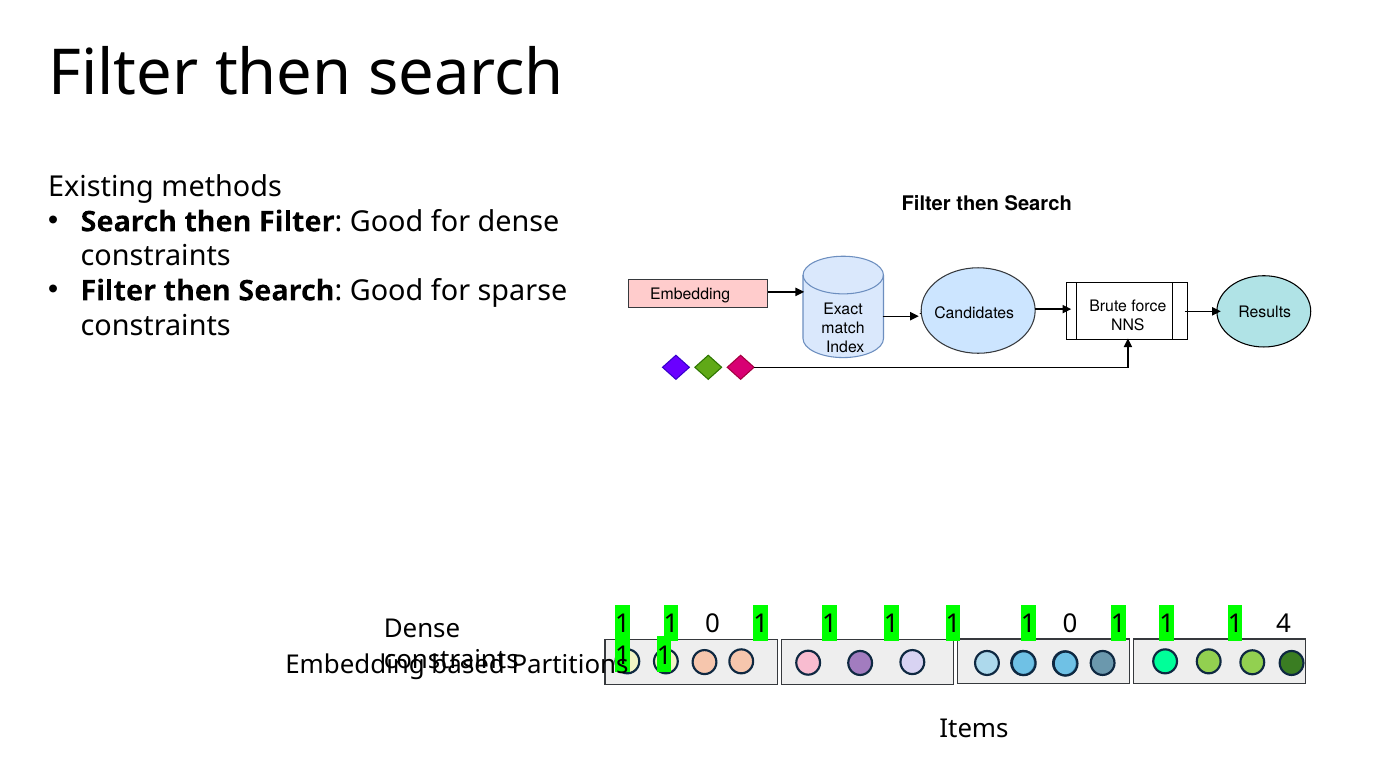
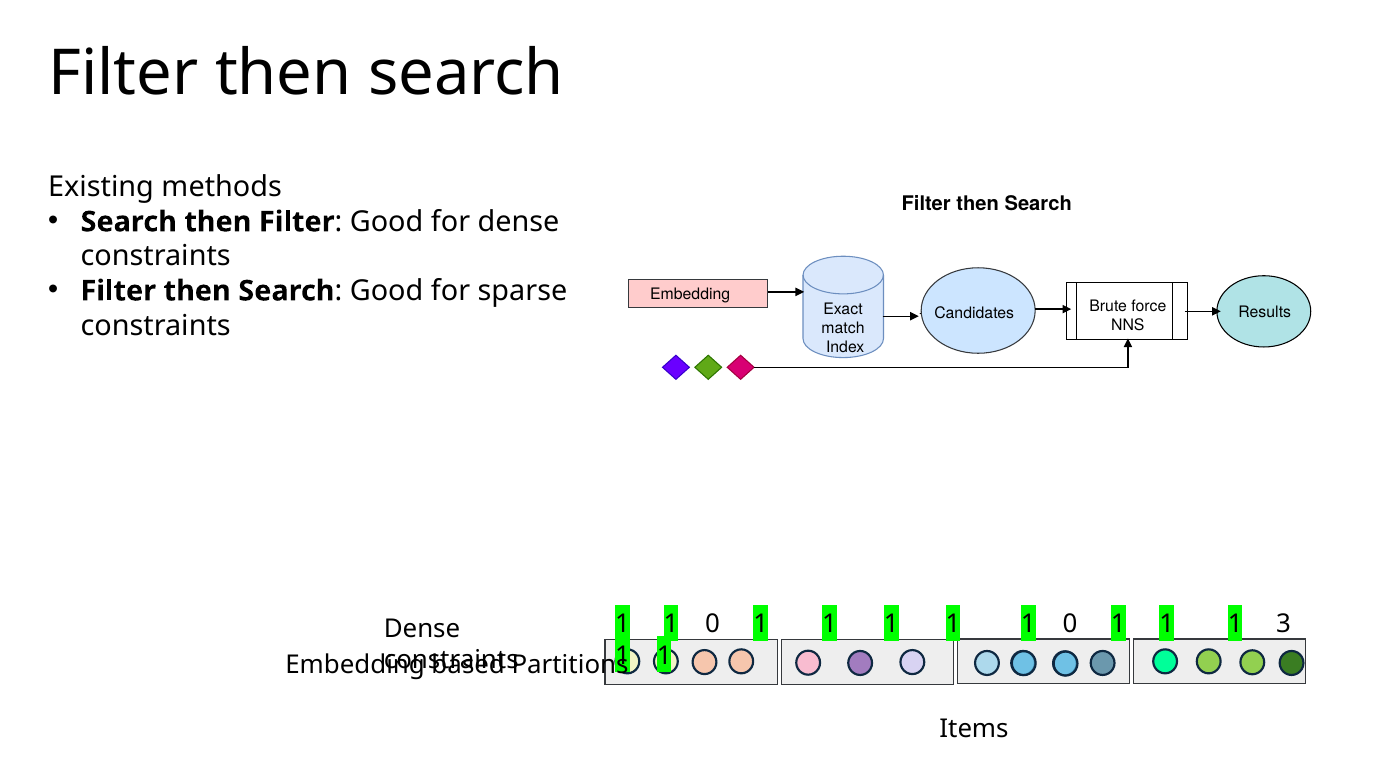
4: 4 -> 3 (1284, 624)
